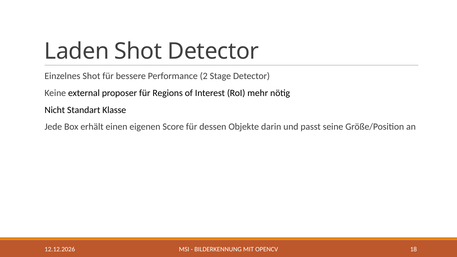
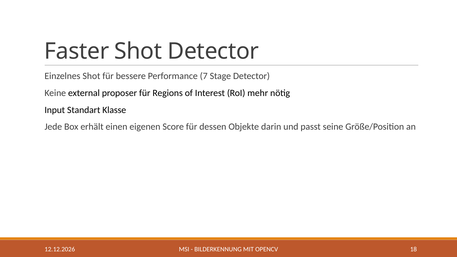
Laden: Laden -> Faster (77, 51)
2: 2 -> 7 (204, 76)
Nicht: Nicht -> Input (55, 110)
